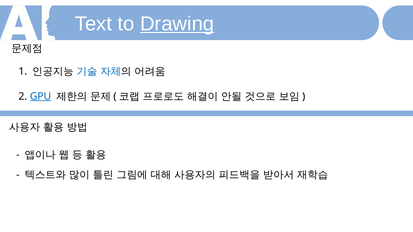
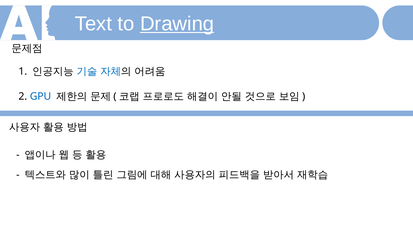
GPU underline: present -> none (40, 96)
